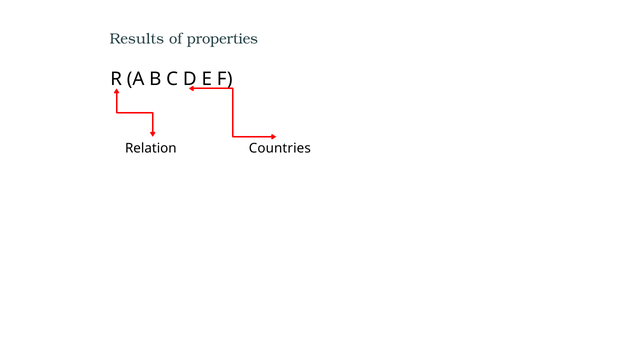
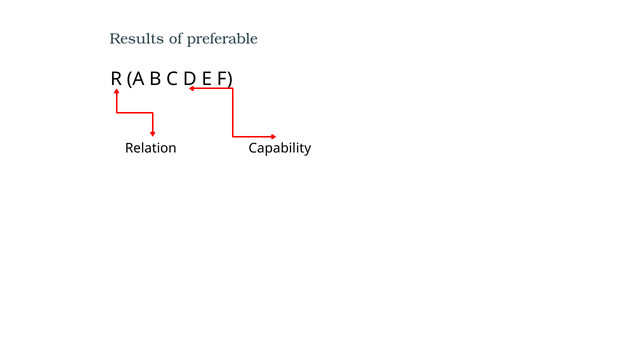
properties: properties -> preferable (222, 39)
Countries: Countries -> Capability (280, 148)
